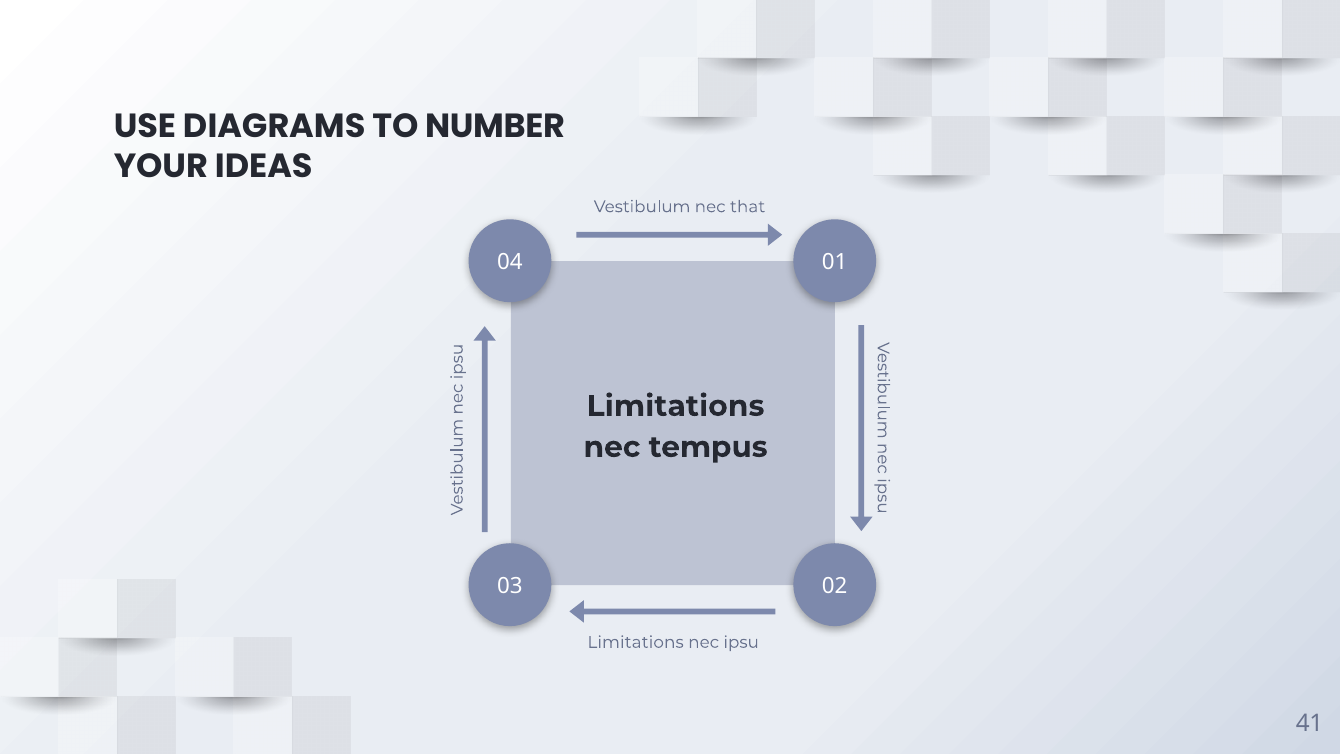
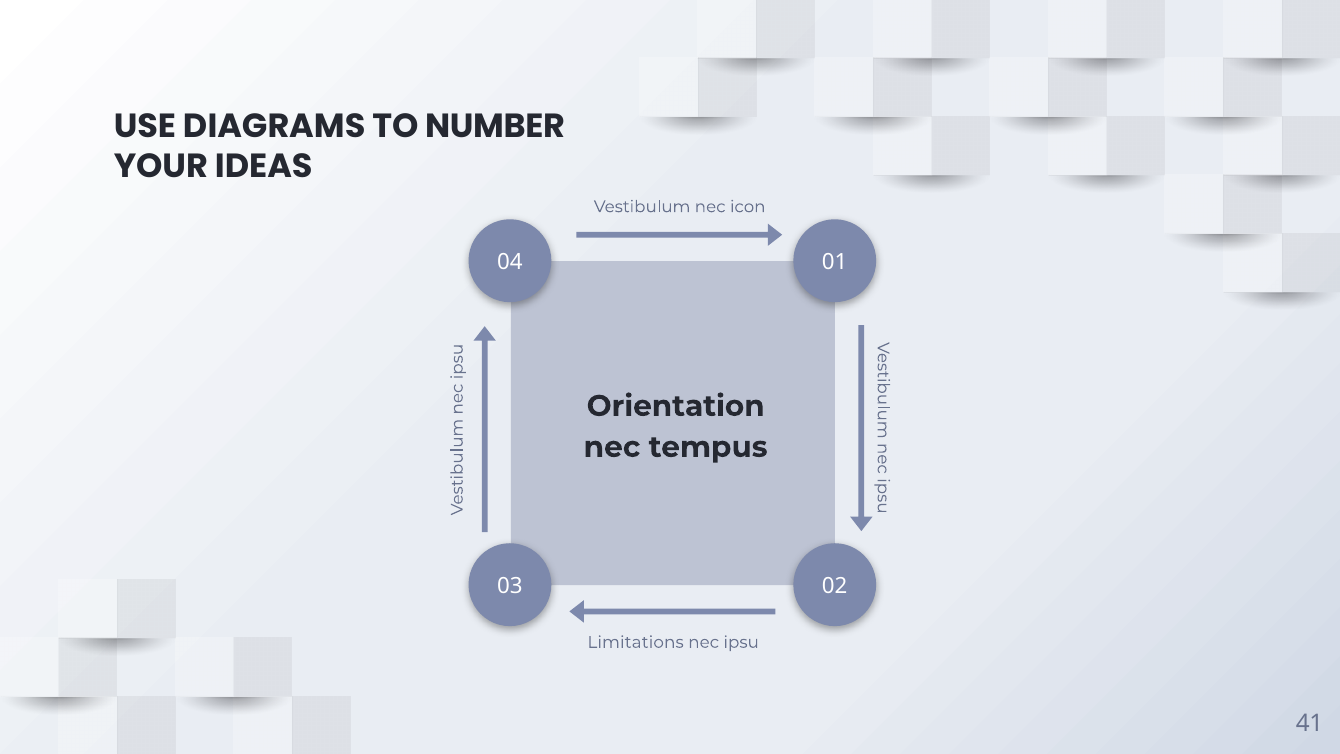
that: that -> icon (748, 207)
Limitations: Limitations -> Orientation (676, 406)
